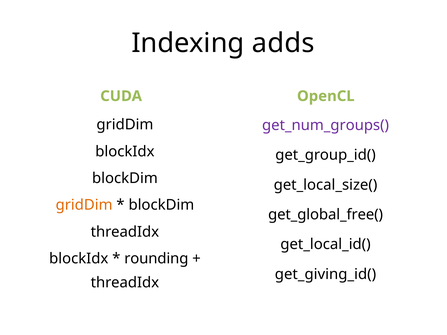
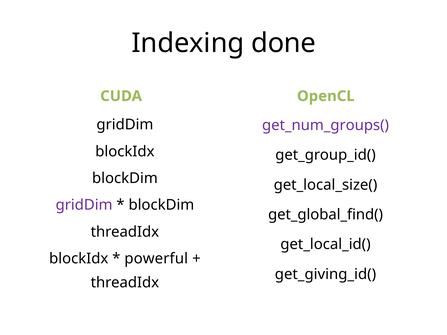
adds: adds -> done (284, 43)
gridDim colour: orange -> purple (84, 205)
get_global_free(: get_global_free( -> get_global_find( (326, 215)
rounding: rounding -> powerful (156, 259)
